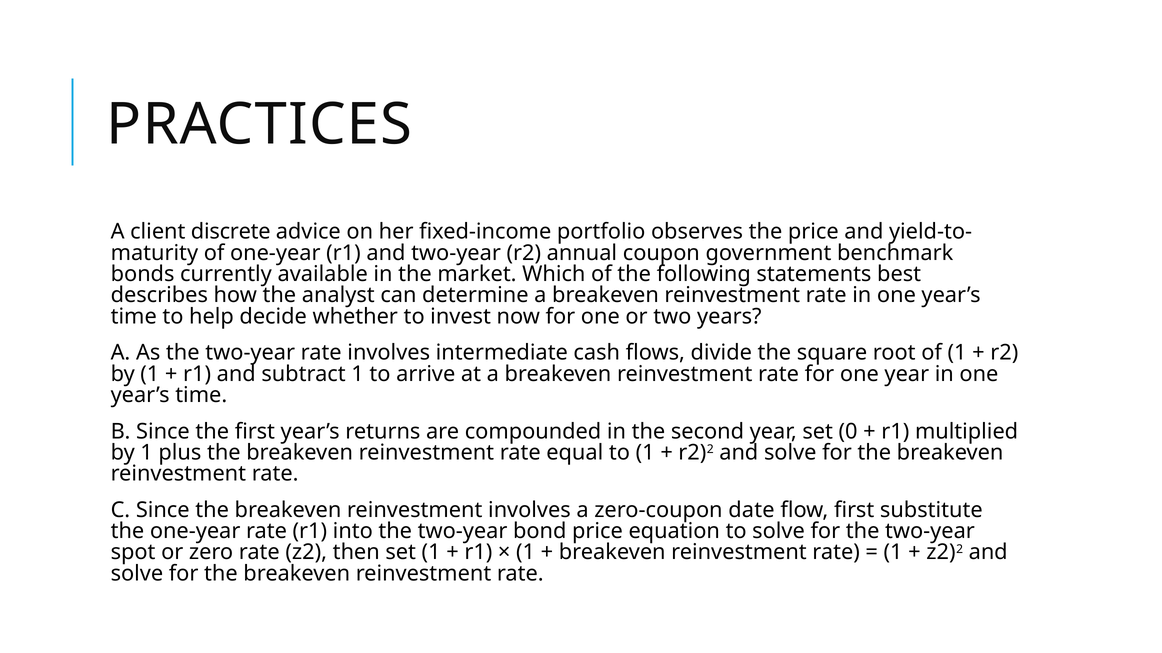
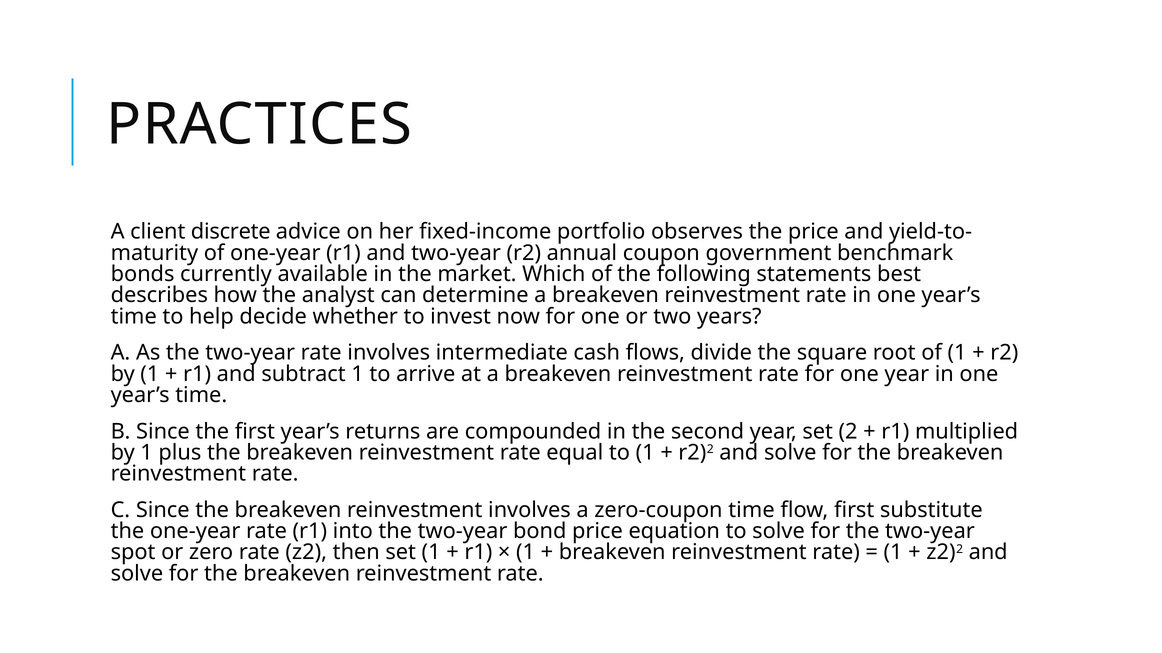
0: 0 -> 2 (848, 432)
zero-coupon date: date -> time (751, 510)
